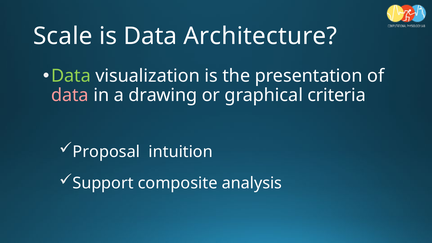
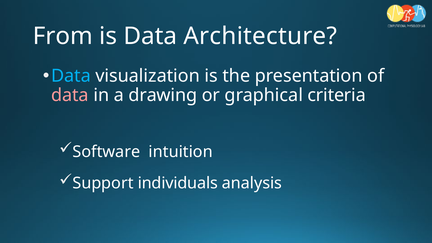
Scale: Scale -> From (63, 36)
Data colour: light green -> light blue (71, 76)
Proposal: Proposal -> Software (106, 152)
composite: composite -> individuals (178, 183)
